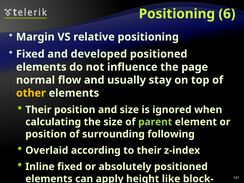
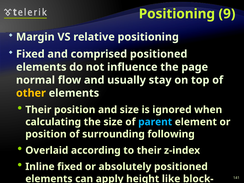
6: 6 -> 9 (227, 14)
developed: developed -> comprised (99, 54)
parent colour: light green -> light blue (155, 122)
